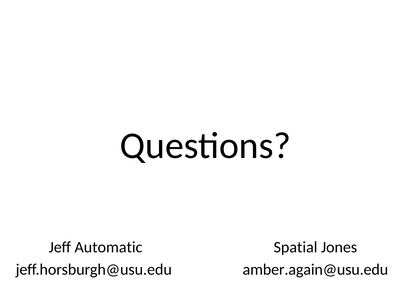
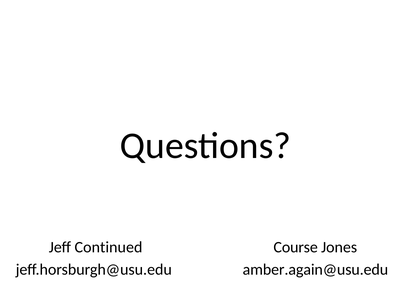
Automatic: Automatic -> Continued (108, 248)
Spatial: Spatial -> Course (296, 247)
